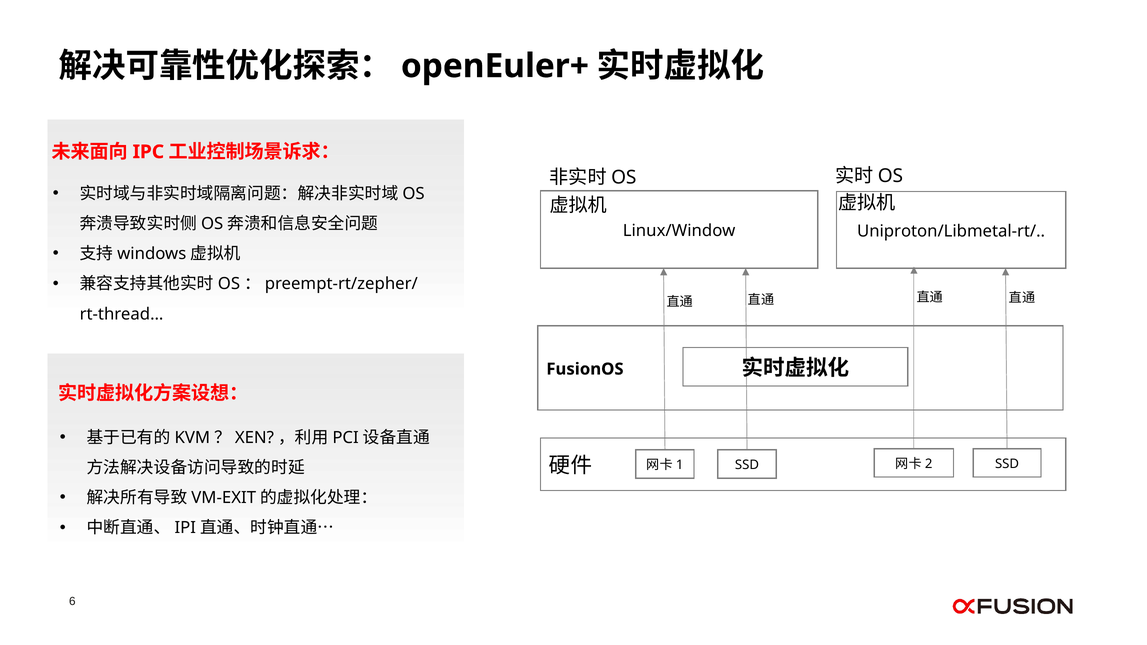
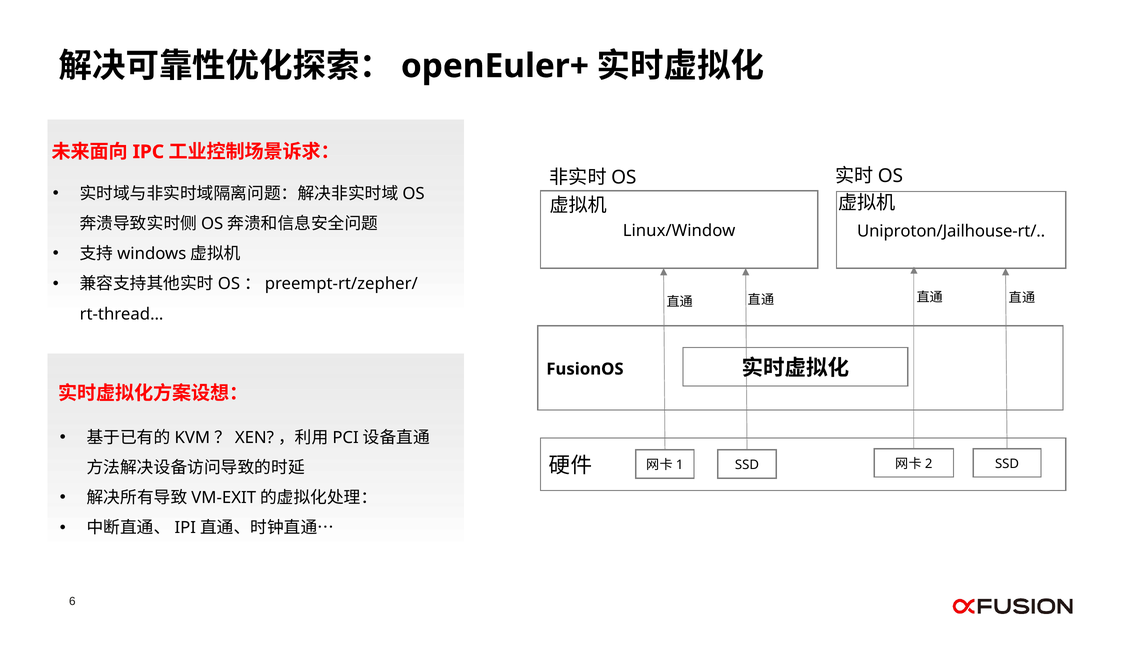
Uniproton/Libmetal-rt/: Uniproton/Libmetal-rt/ -> Uniproton/Jailhouse-rt/ (951, 231)
